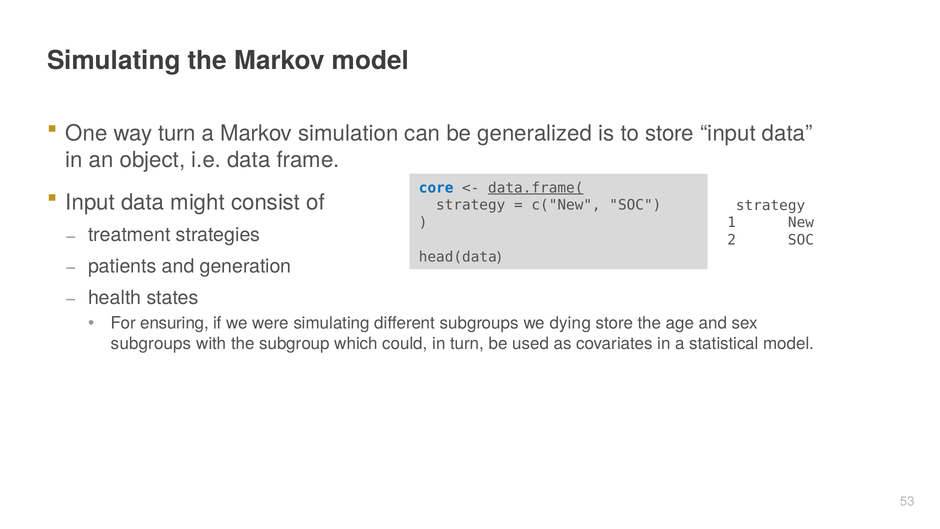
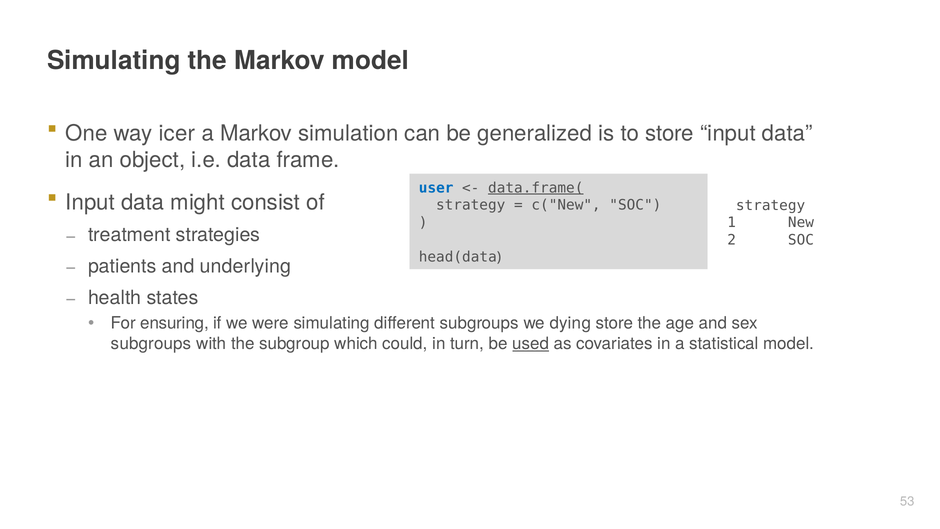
way turn: turn -> icer (177, 133)
core: core -> user (436, 188)
generation: generation -> underlying (246, 266)
used underline: none -> present (531, 344)
